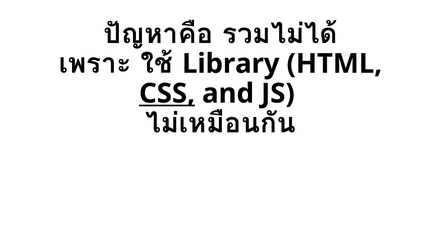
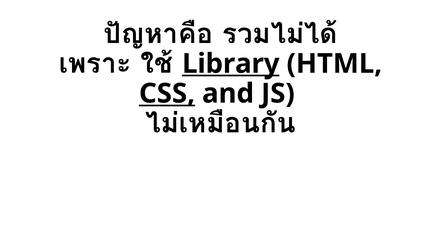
Library underline: none -> present (231, 64)
